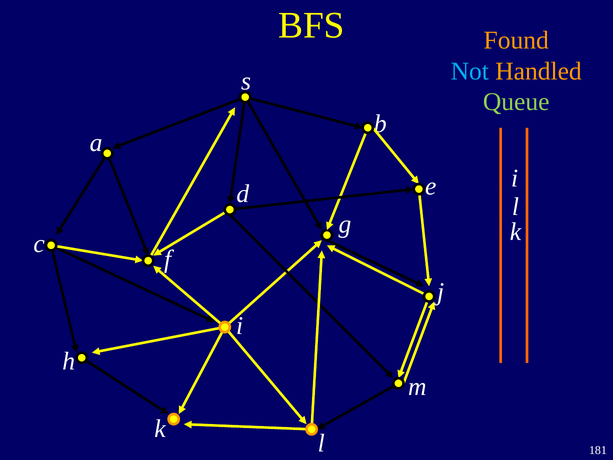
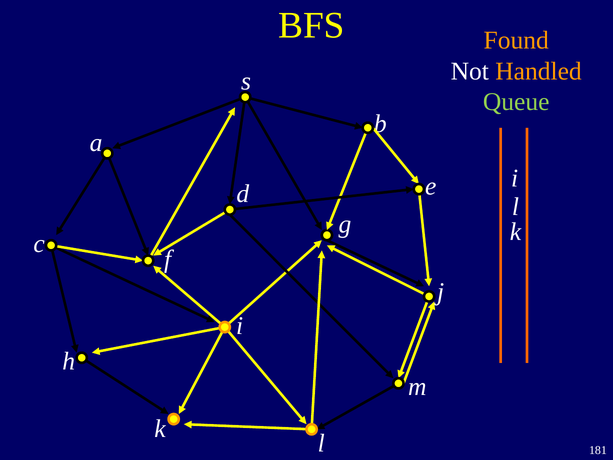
Not colour: light blue -> white (470, 71)
